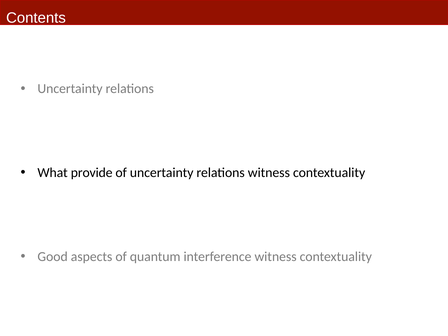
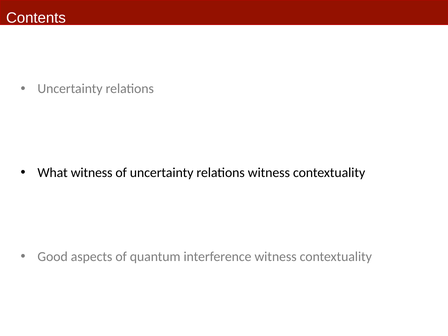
What provide: provide -> witness (92, 173)
